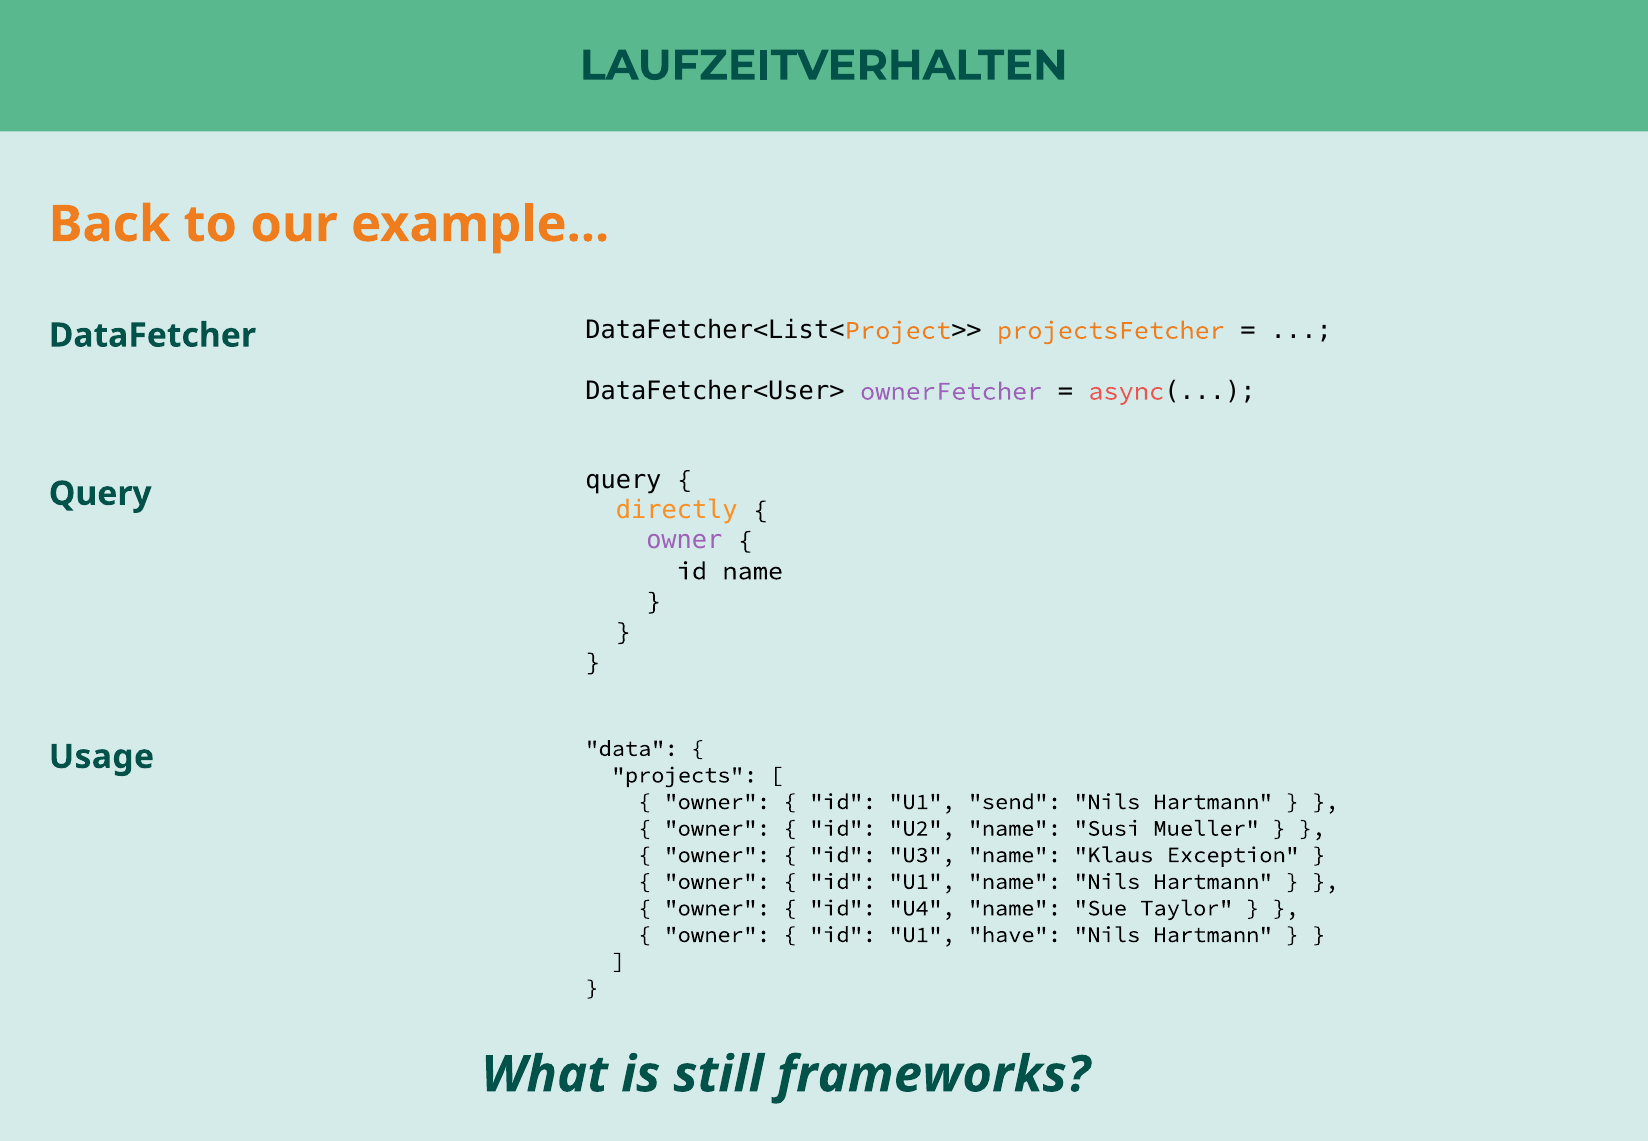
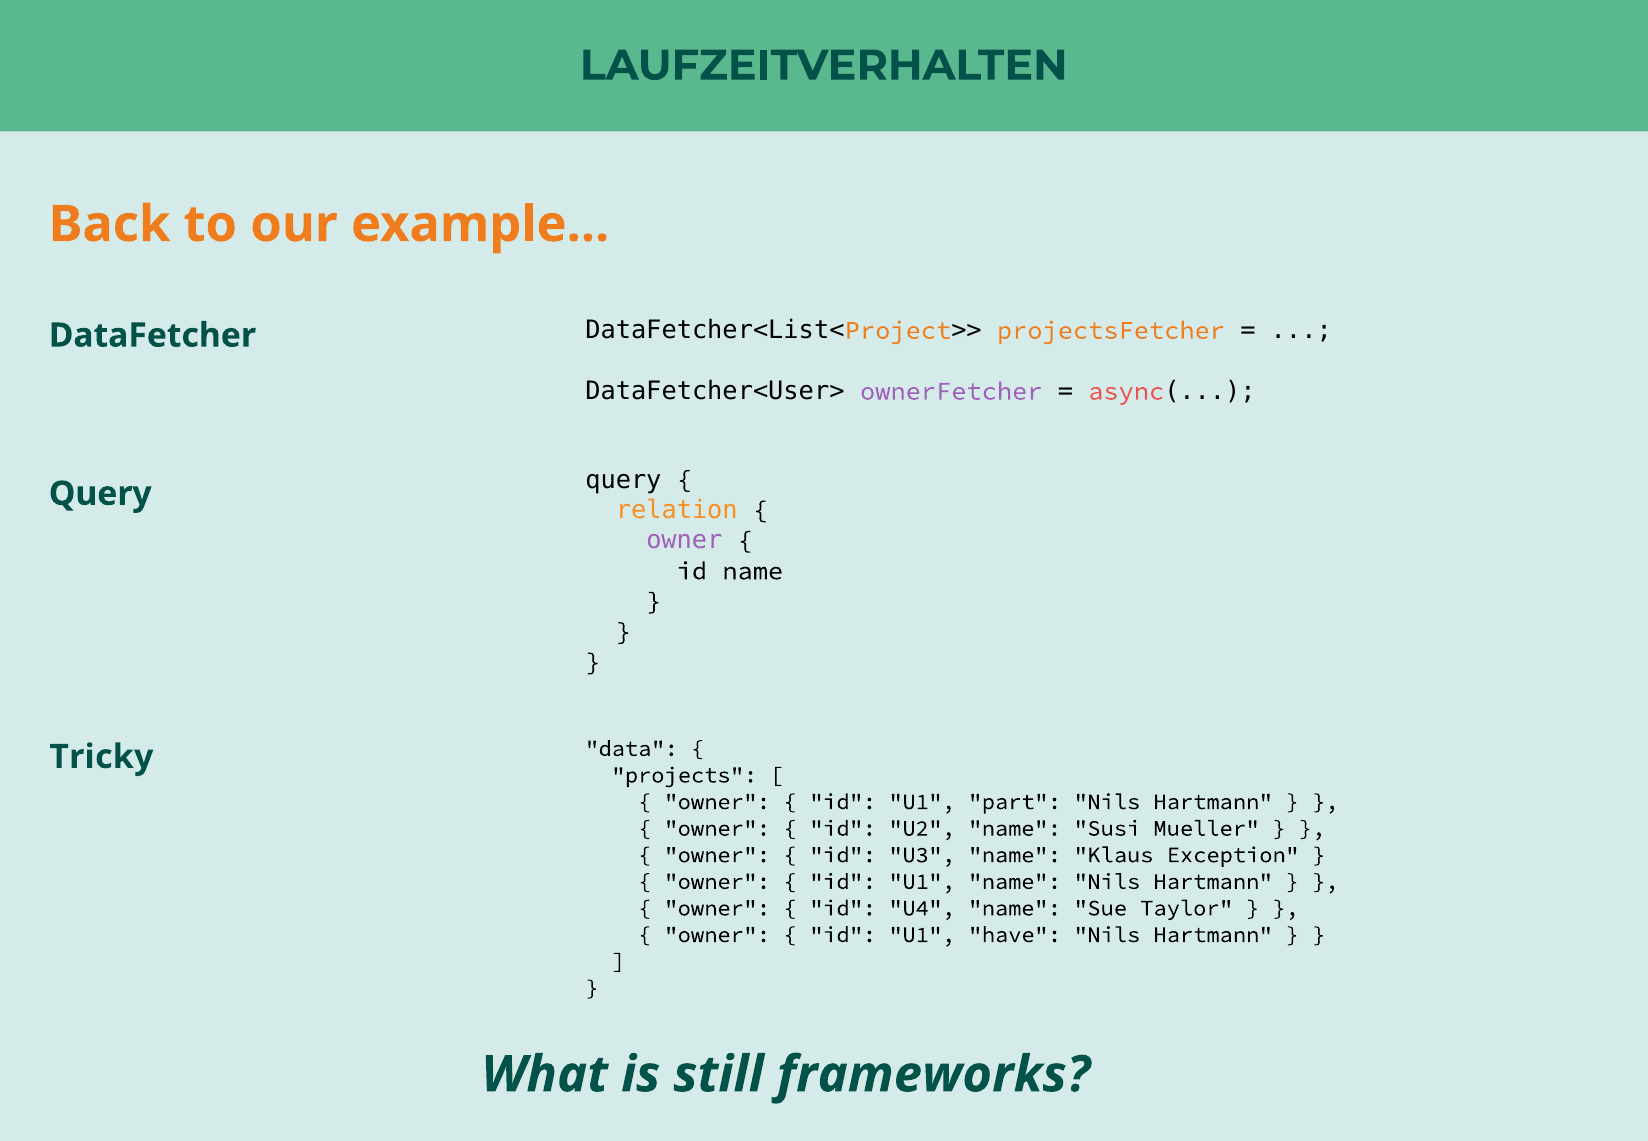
directly: directly -> relation (677, 510)
Usage: Usage -> Tricky (101, 757)
send: send -> part (1015, 802)
